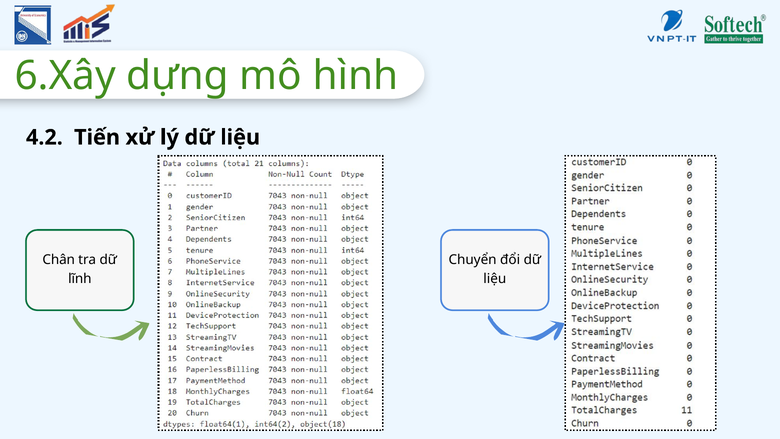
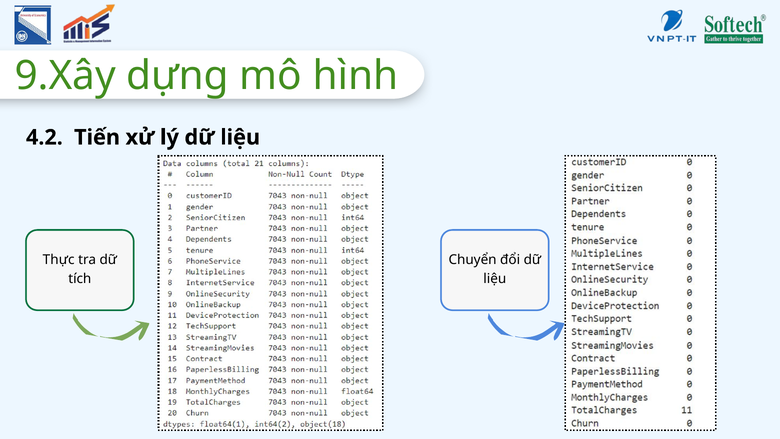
6.Xây: 6.Xây -> 9.Xây (65, 76)
Chân: Chân -> Thực (59, 260)
lĩnh: lĩnh -> tích (80, 279)
